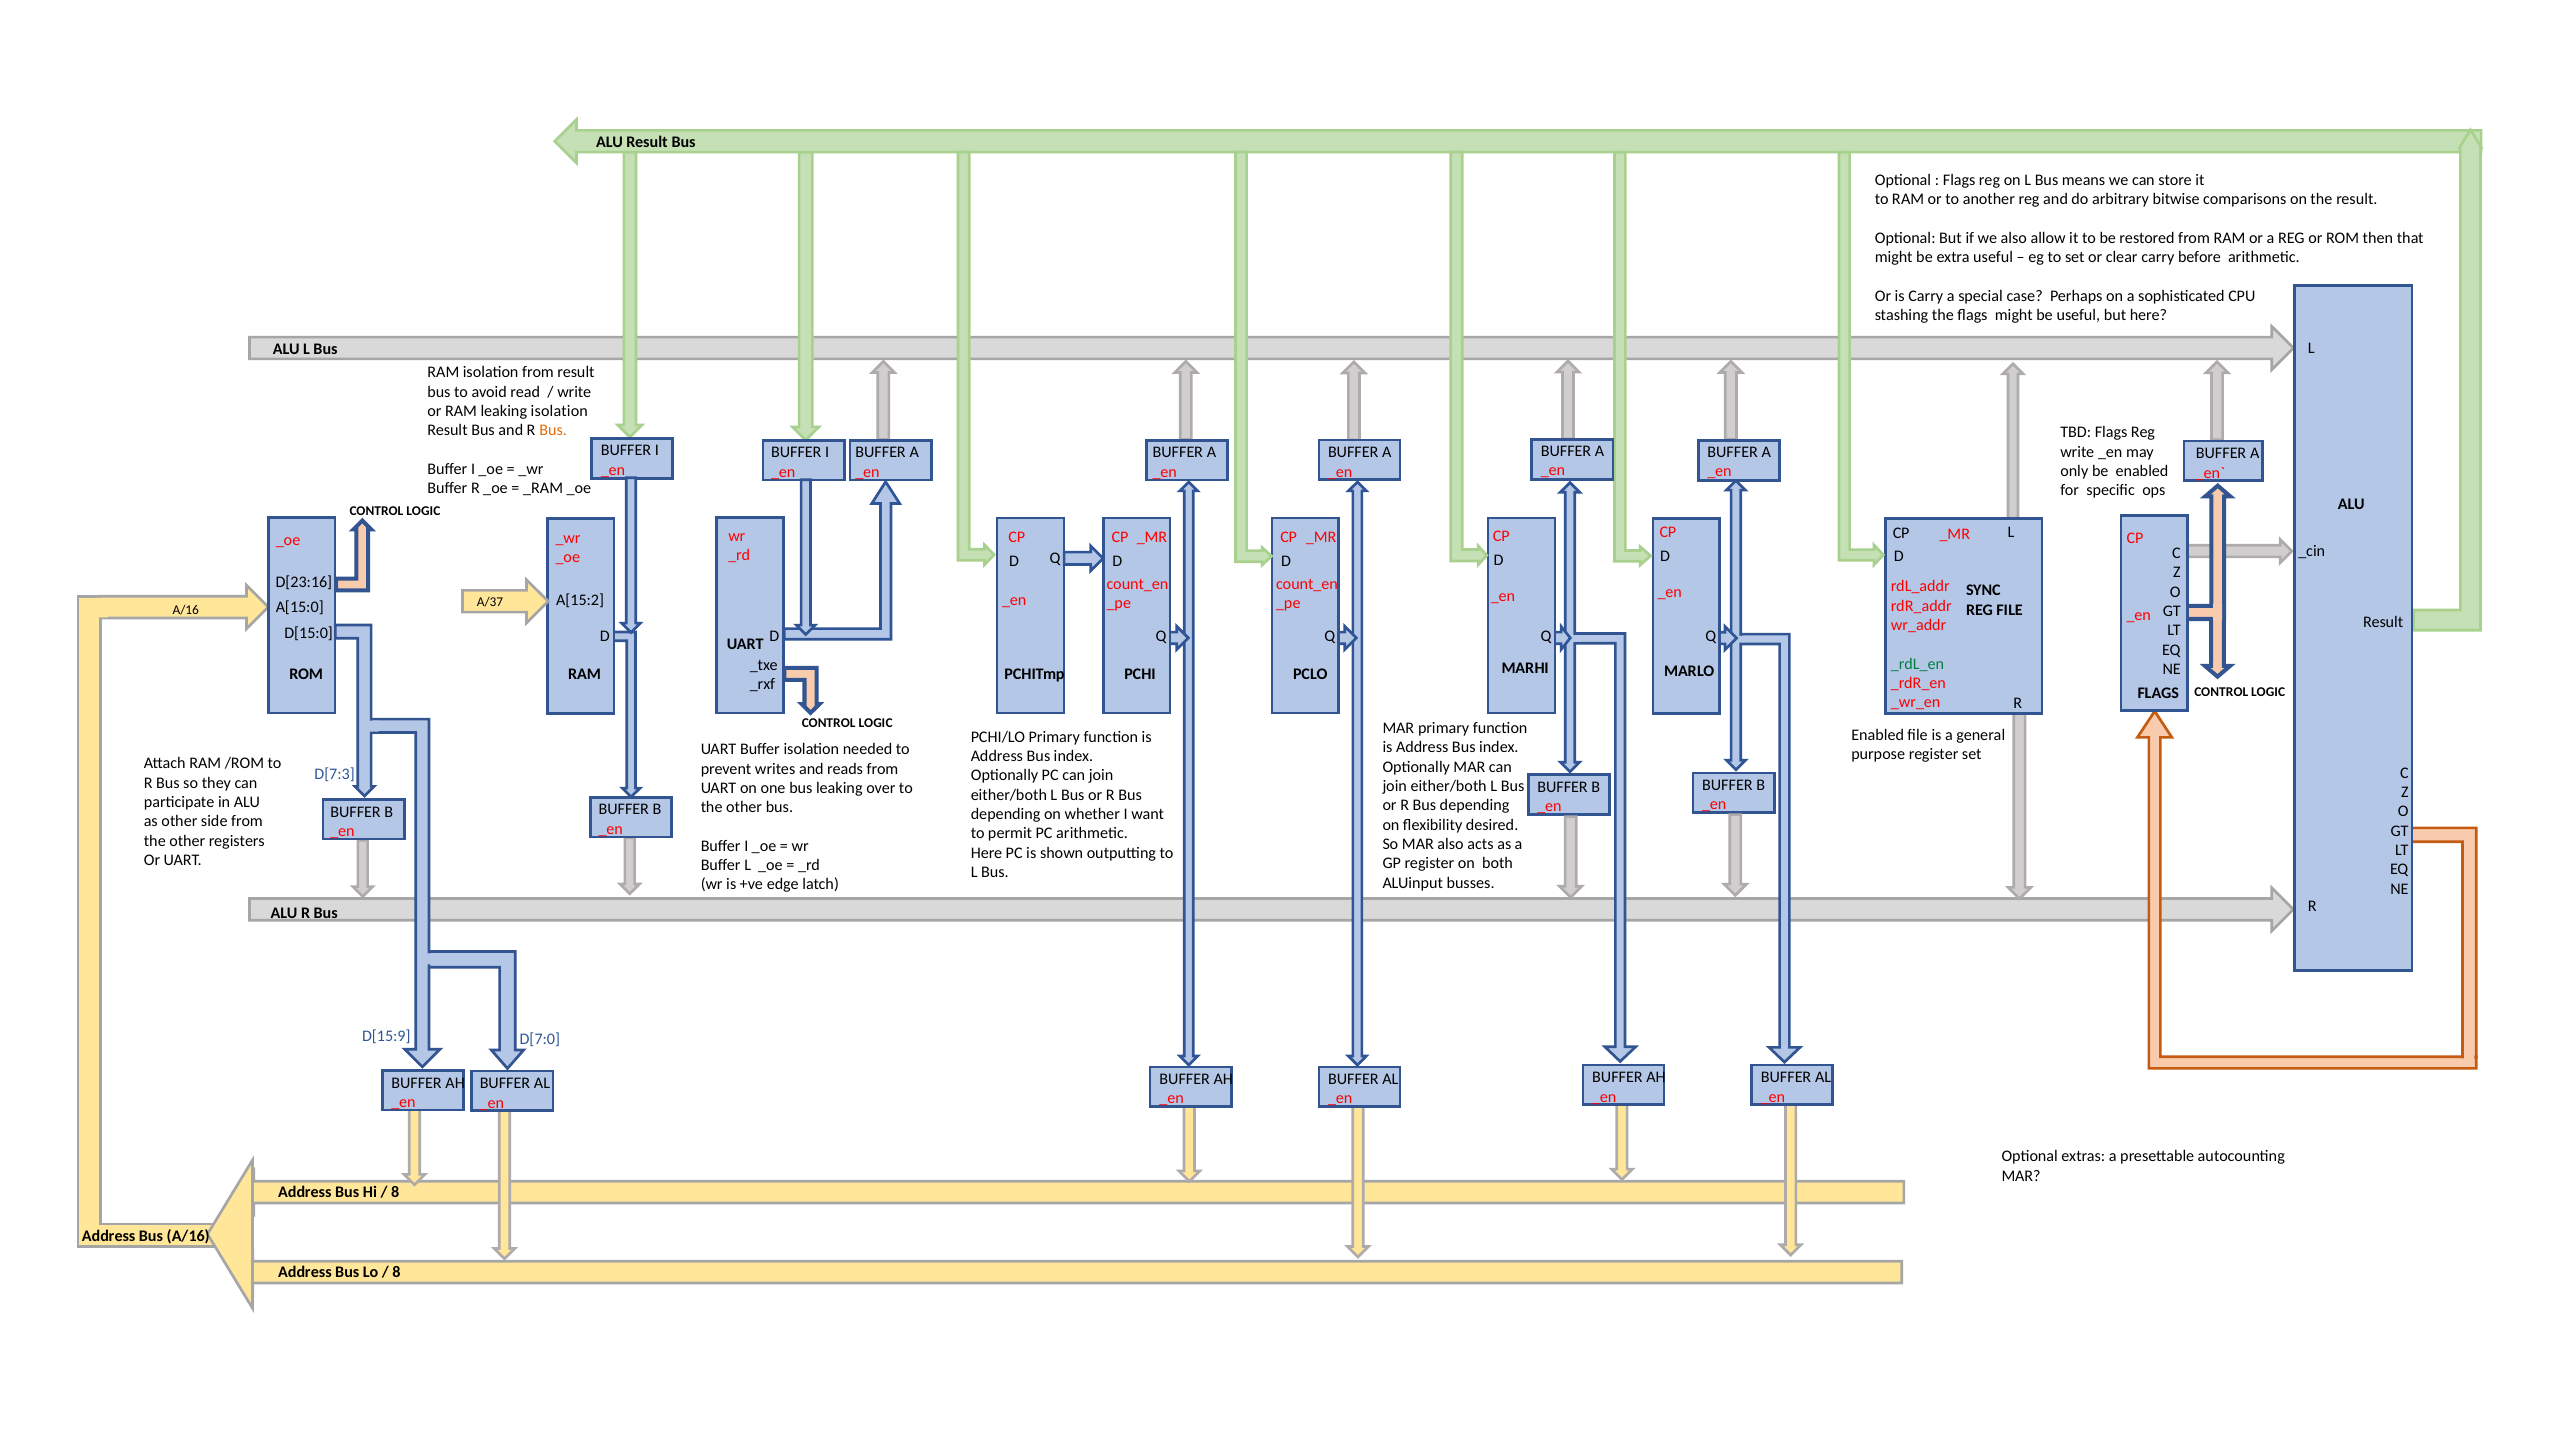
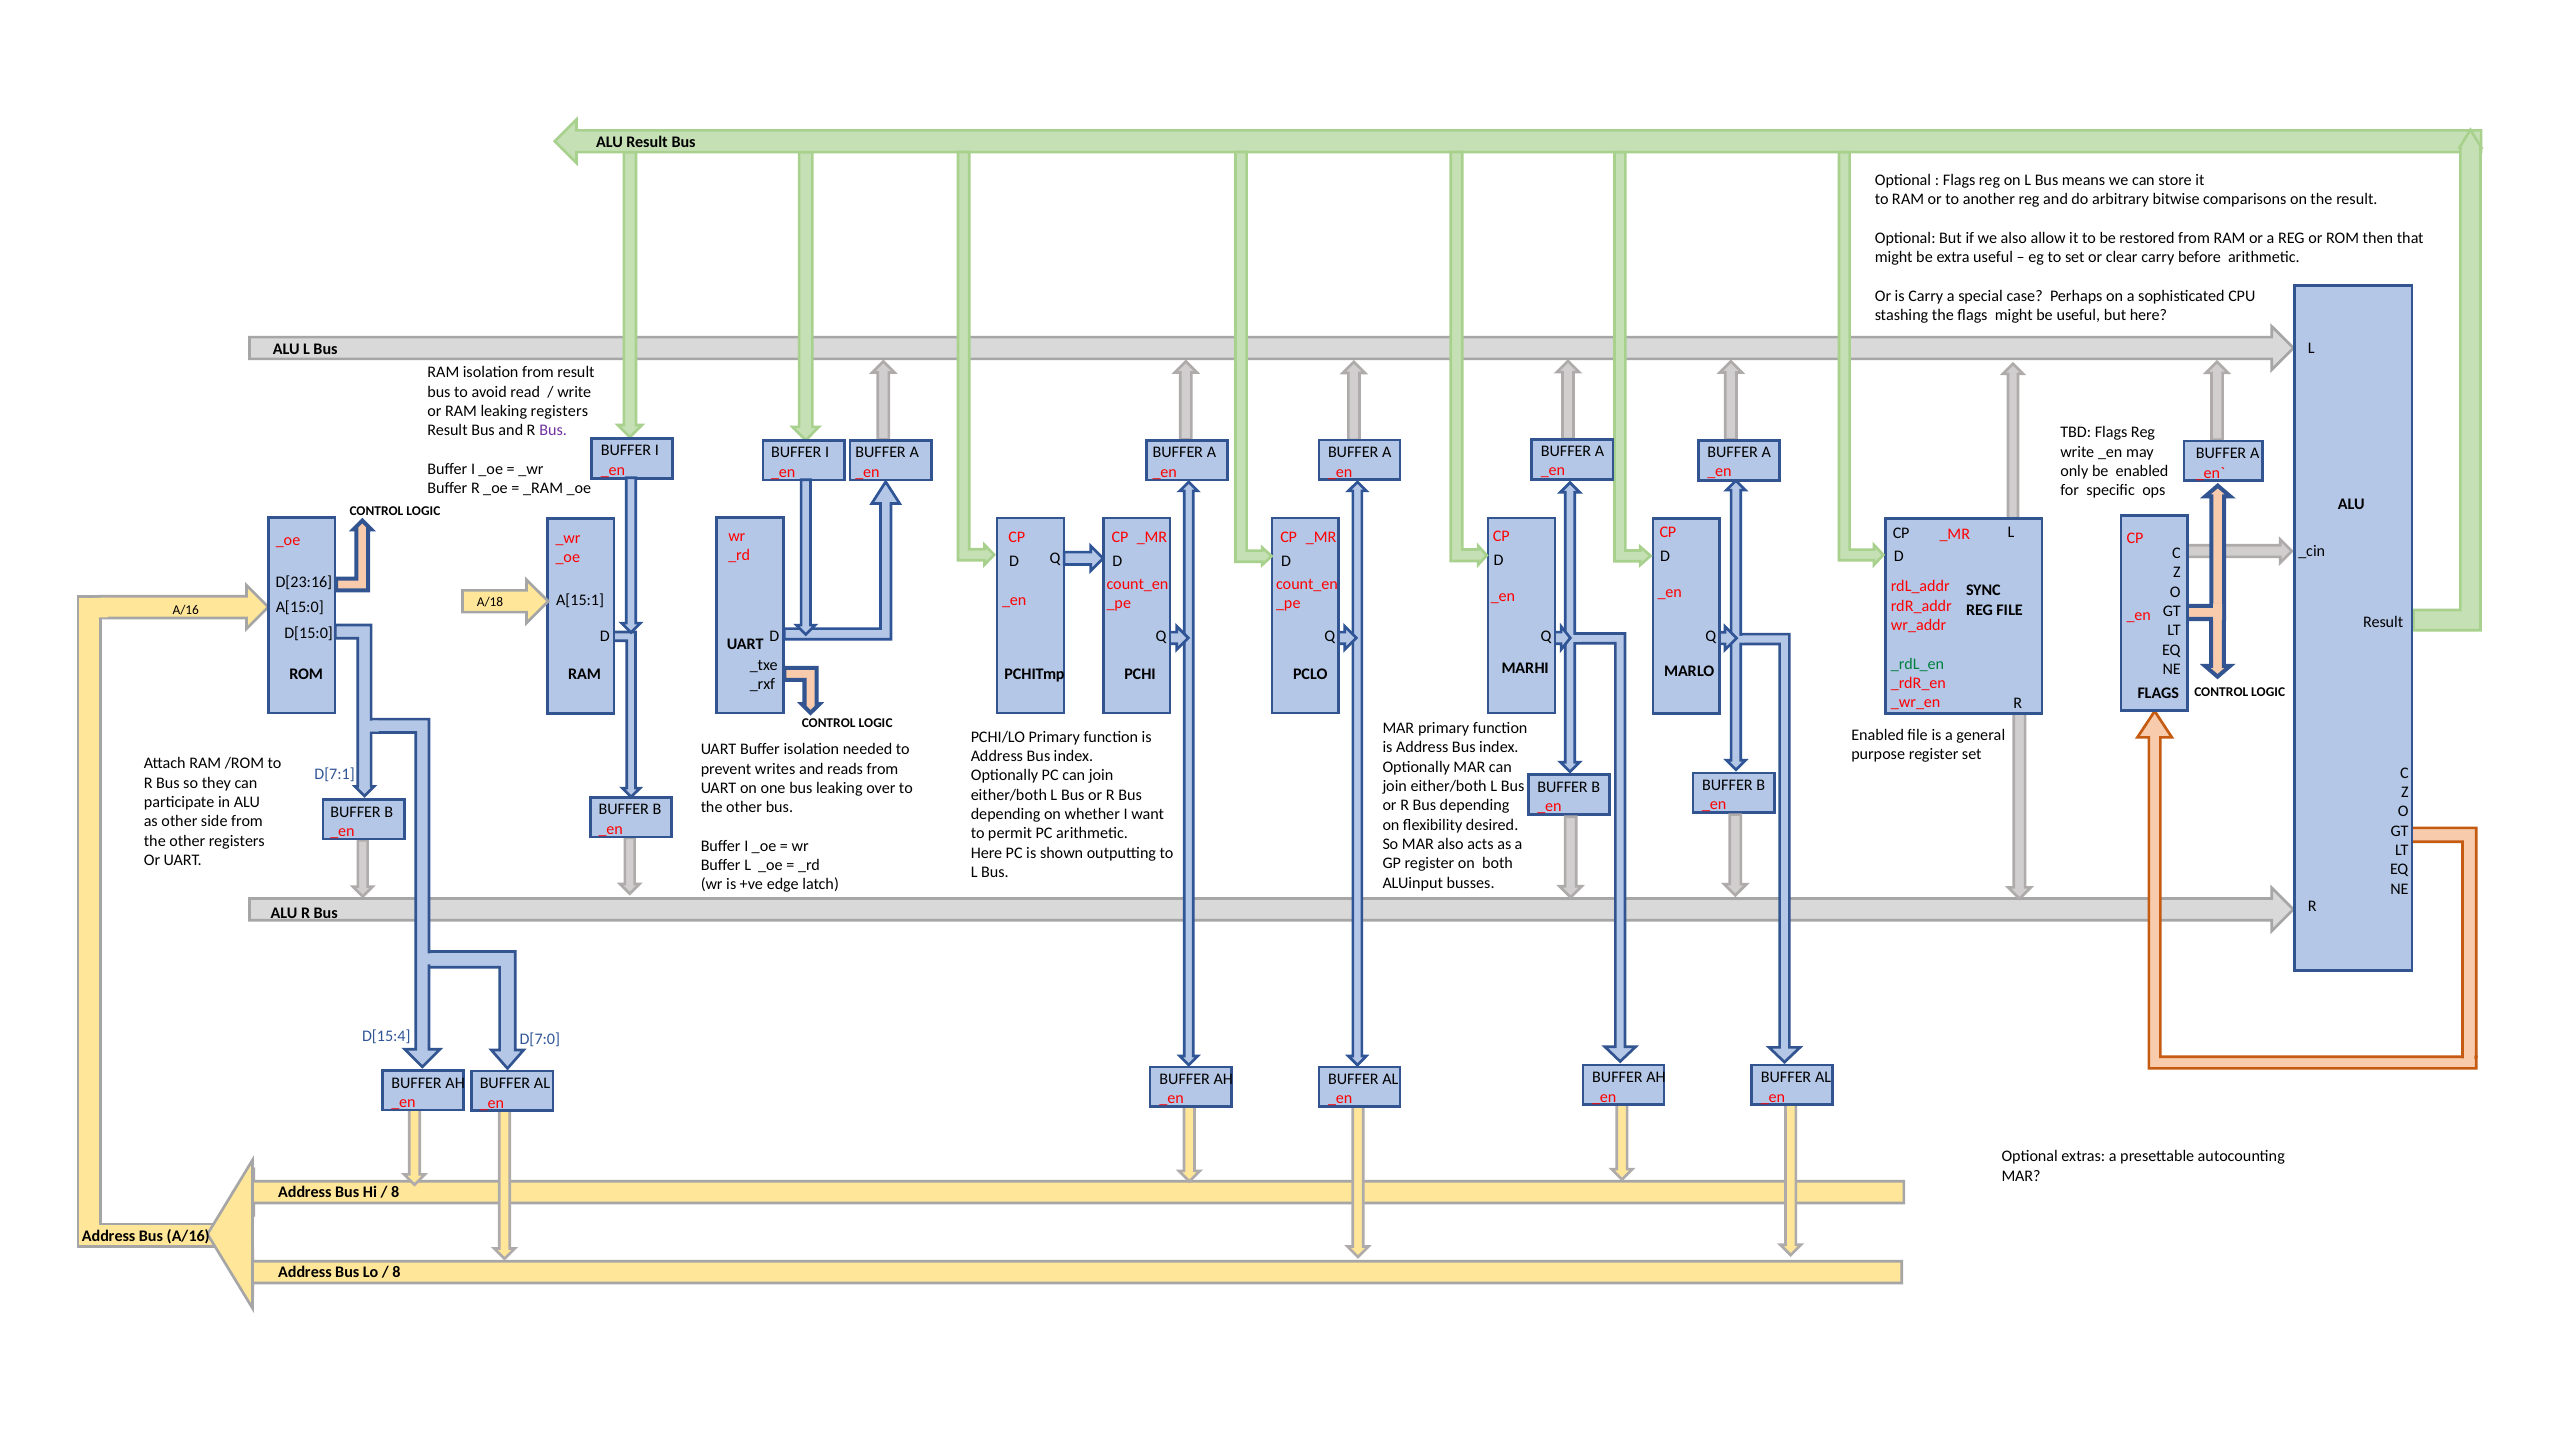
leaking isolation: isolation -> registers (559, 411)
Bus colour: orange -> purple (553, 430)
A/37: A/37 -> A/18 (490, 602)
A[15:2: A[15:2 -> A[15:1 (580, 600)
D[7:3: D[7:3 -> D[7:1 (335, 774)
D[15:9: D[15:9 -> D[15:4 (386, 1036)
